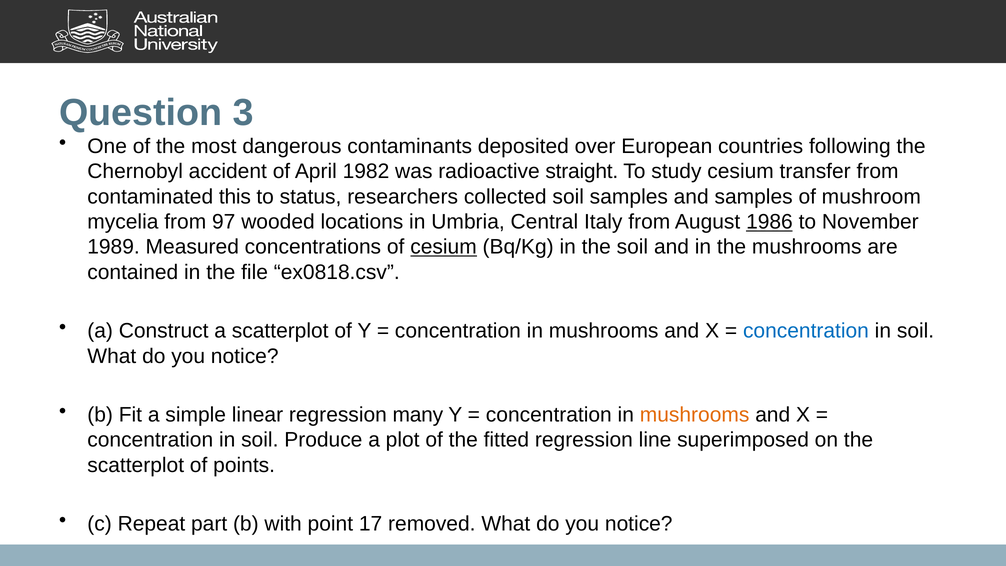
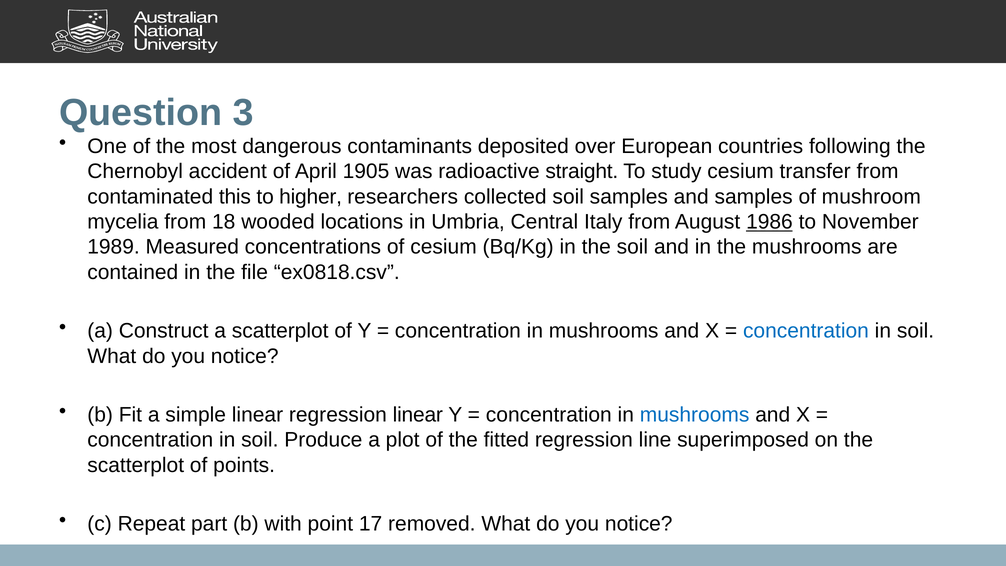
1982: 1982 -> 1905 (366, 172)
status: status -> higher (311, 197)
97: 97 -> 18 (224, 222)
cesium underline: present -> none (444, 247)
regression many: many -> linear (418, 415)
mushrooms colour: orange -> blue (695, 415)
